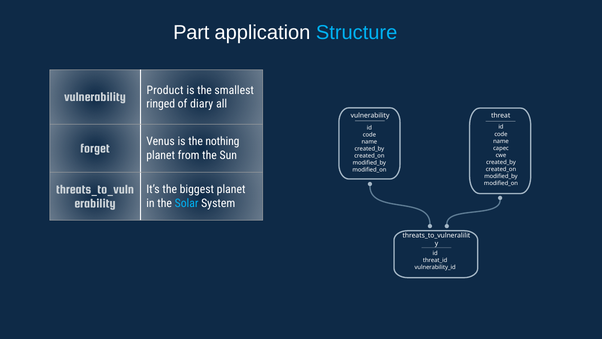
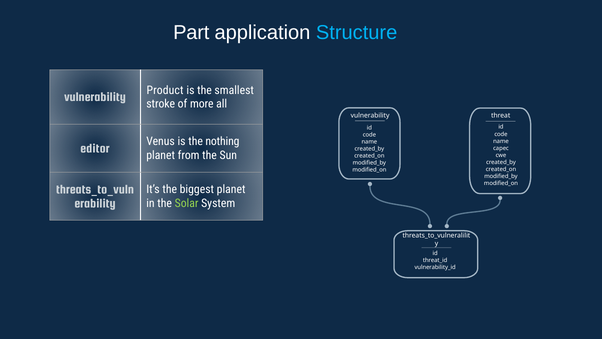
ringed: ringed -> stroke (161, 104)
diary: diary -> more (202, 104)
forget: forget -> editor (95, 148)
Solar colour: light blue -> light green (187, 203)
